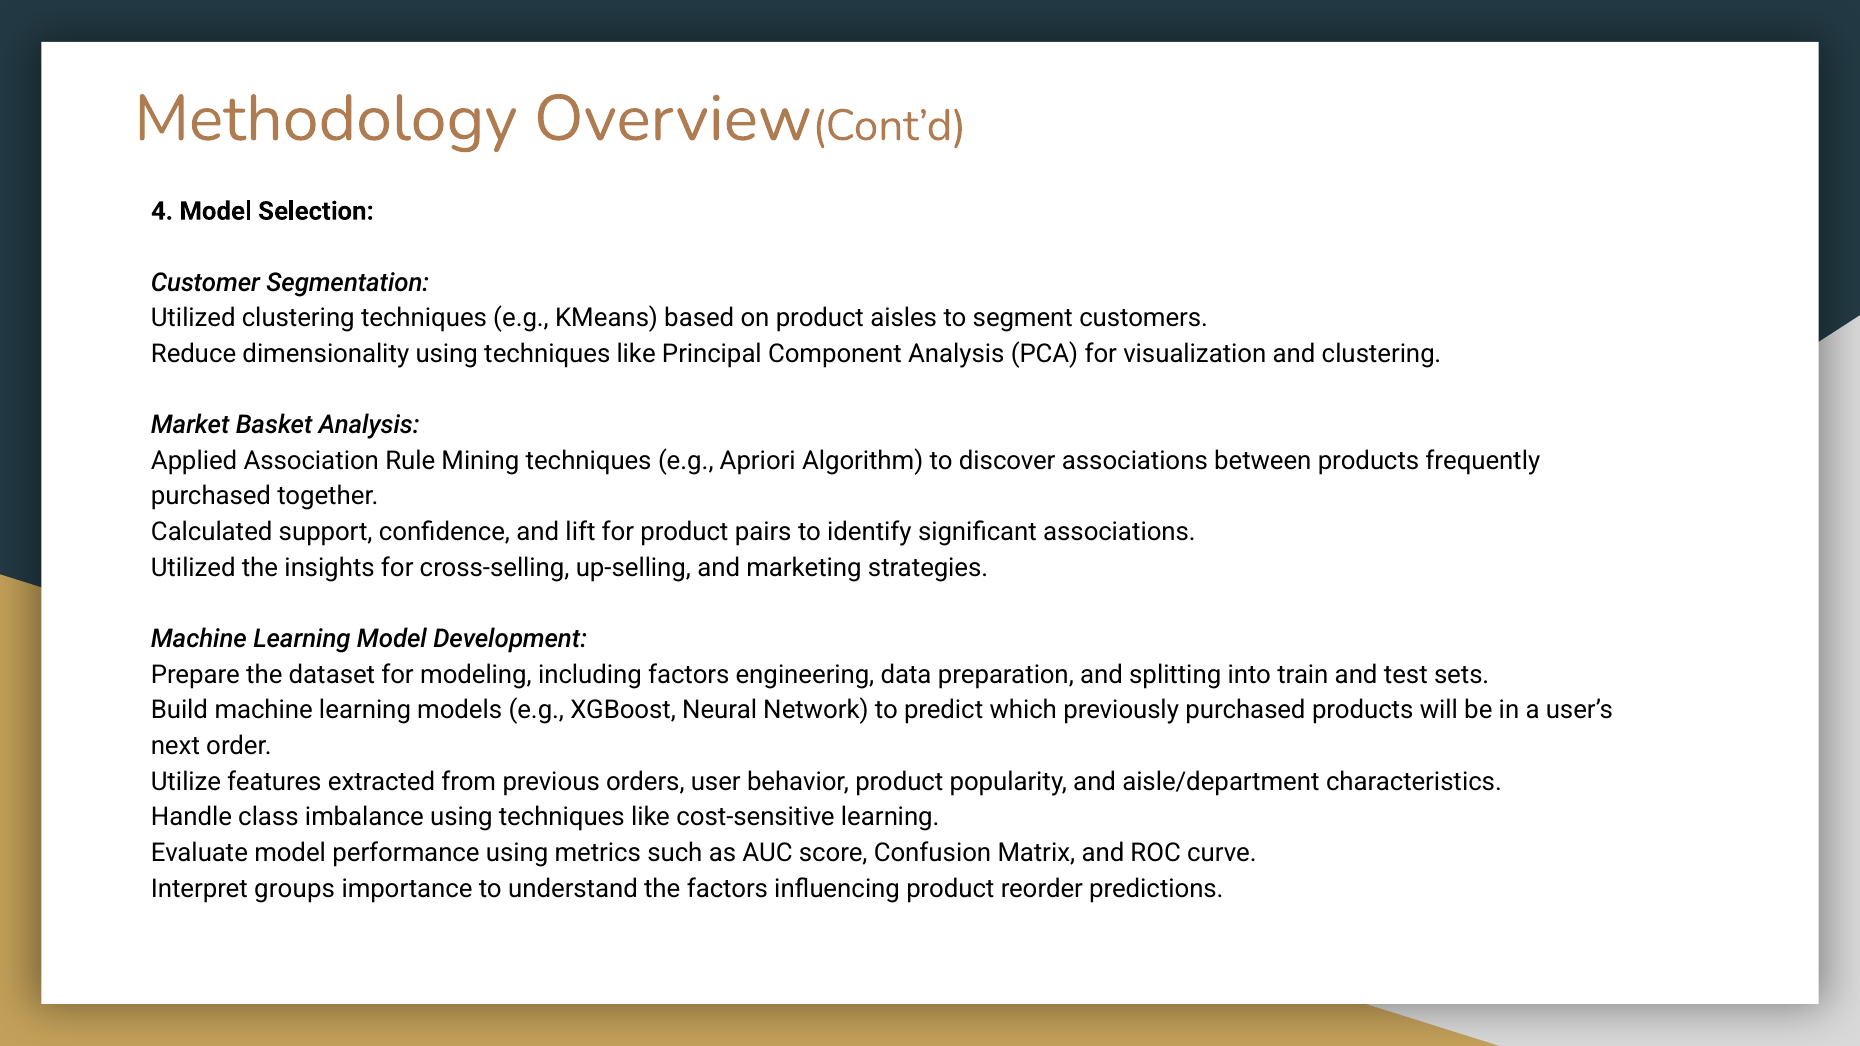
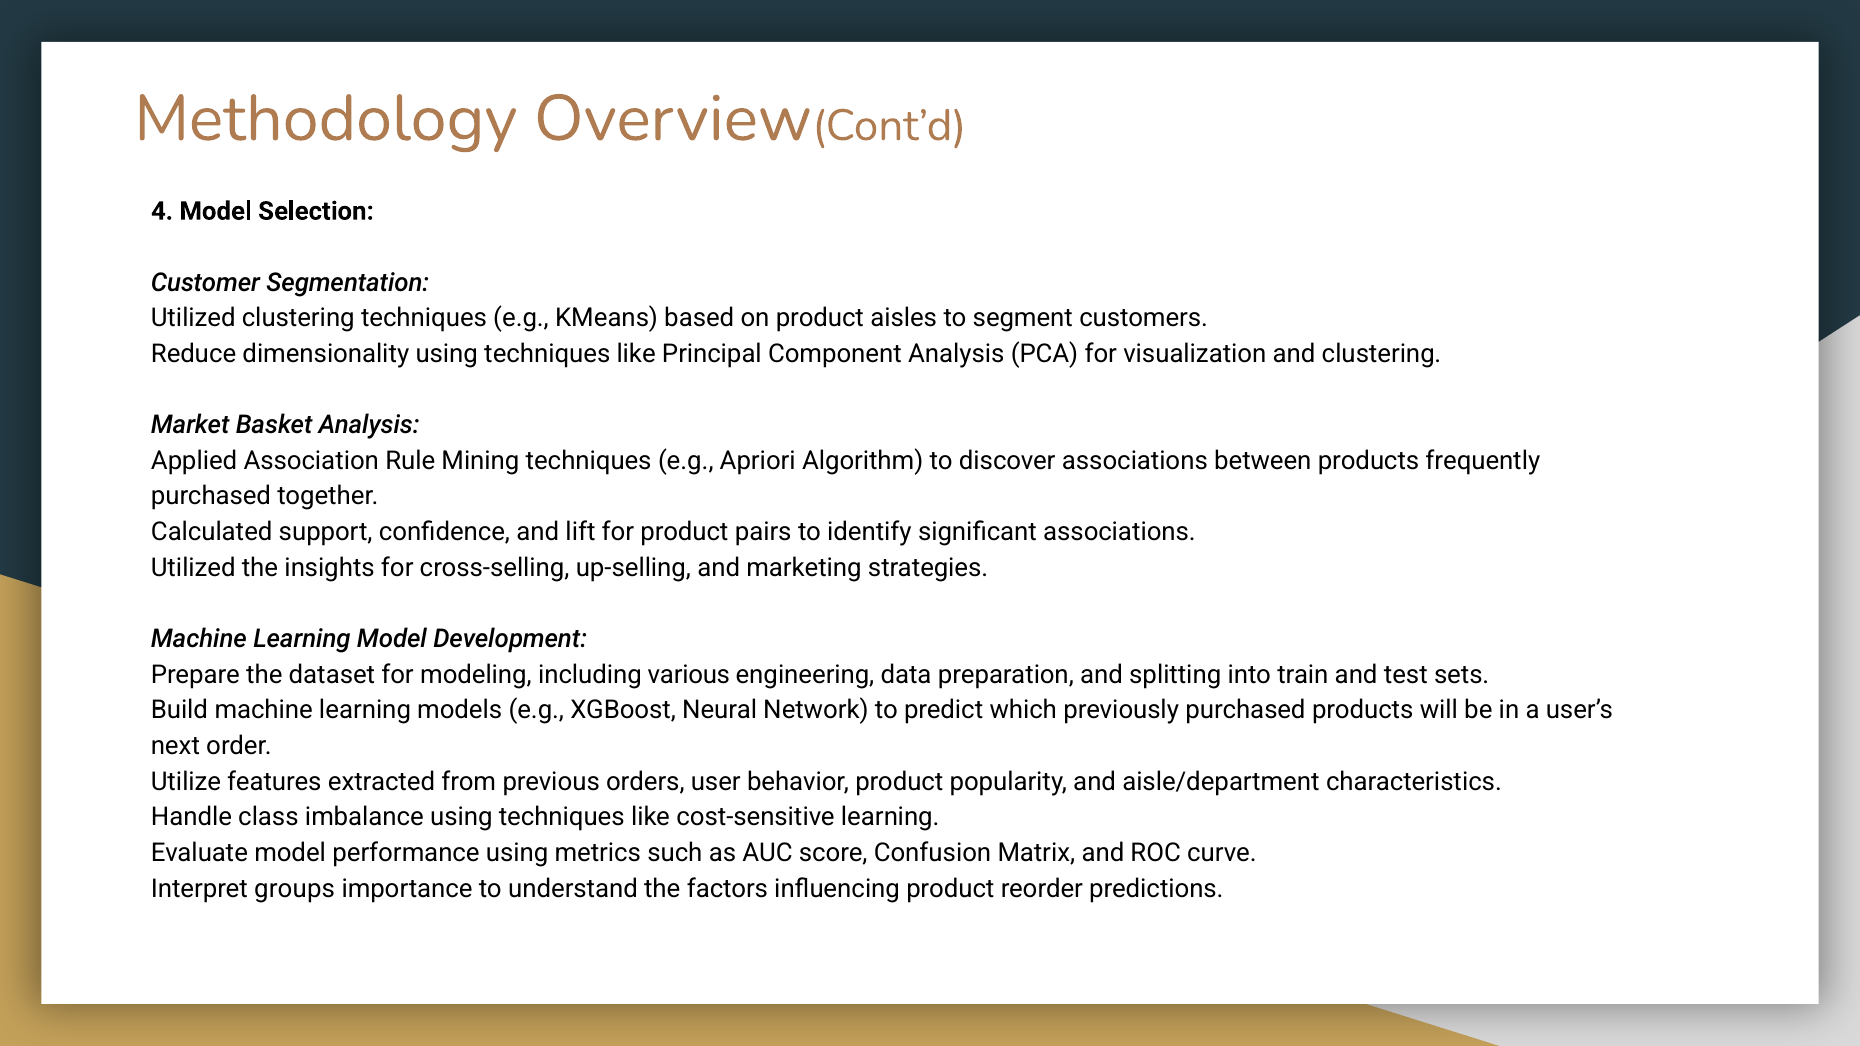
including factors: factors -> various (689, 675)
